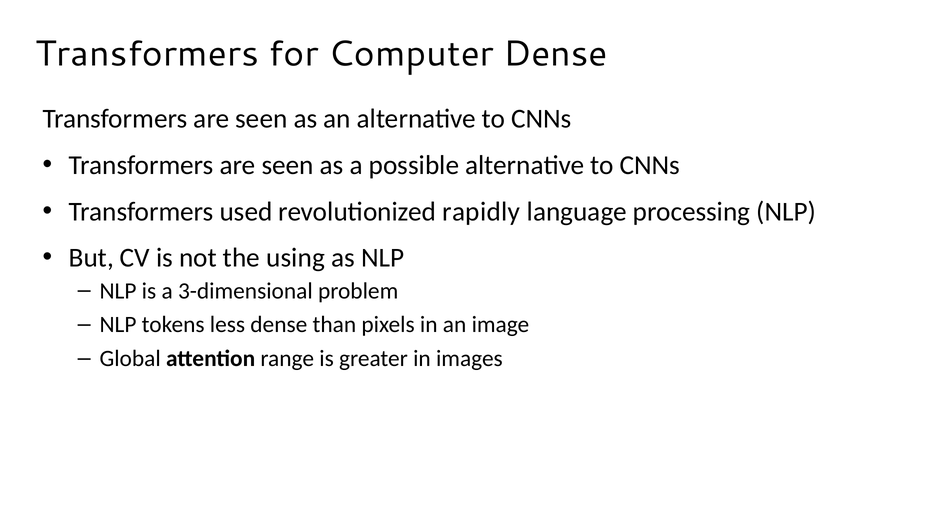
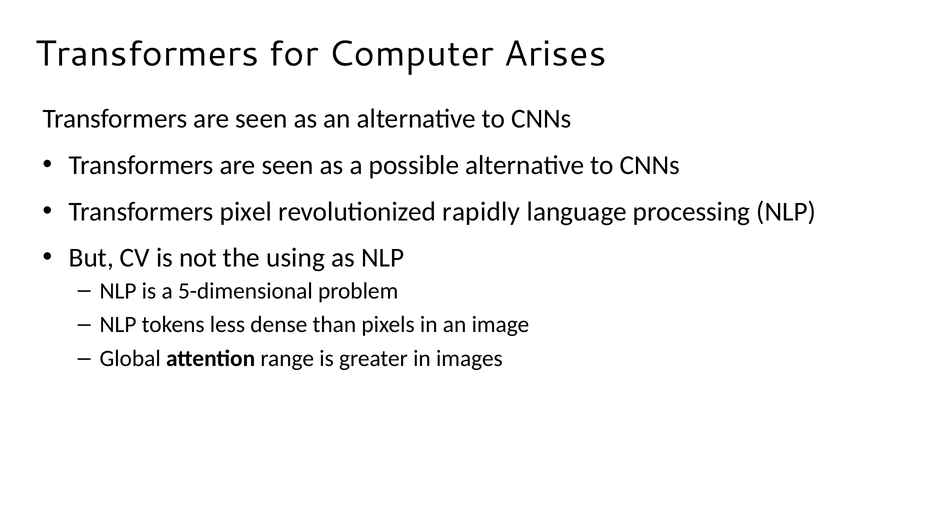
Computer Dense: Dense -> Arises (555, 54)
used: used -> pixel (246, 211)
3-dimensional: 3-dimensional -> 5-dimensional (245, 291)
